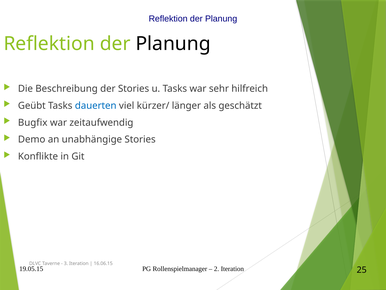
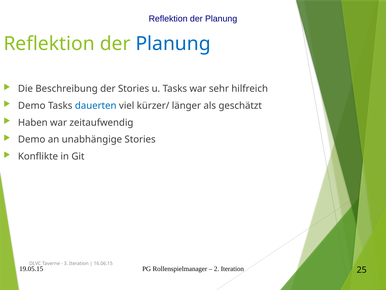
Planung colour: black -> blue (173, 44)
Geübt: Geübt -> Demo (32, 105)
Bugfix: Bugfix -> Haben (33, 122)
